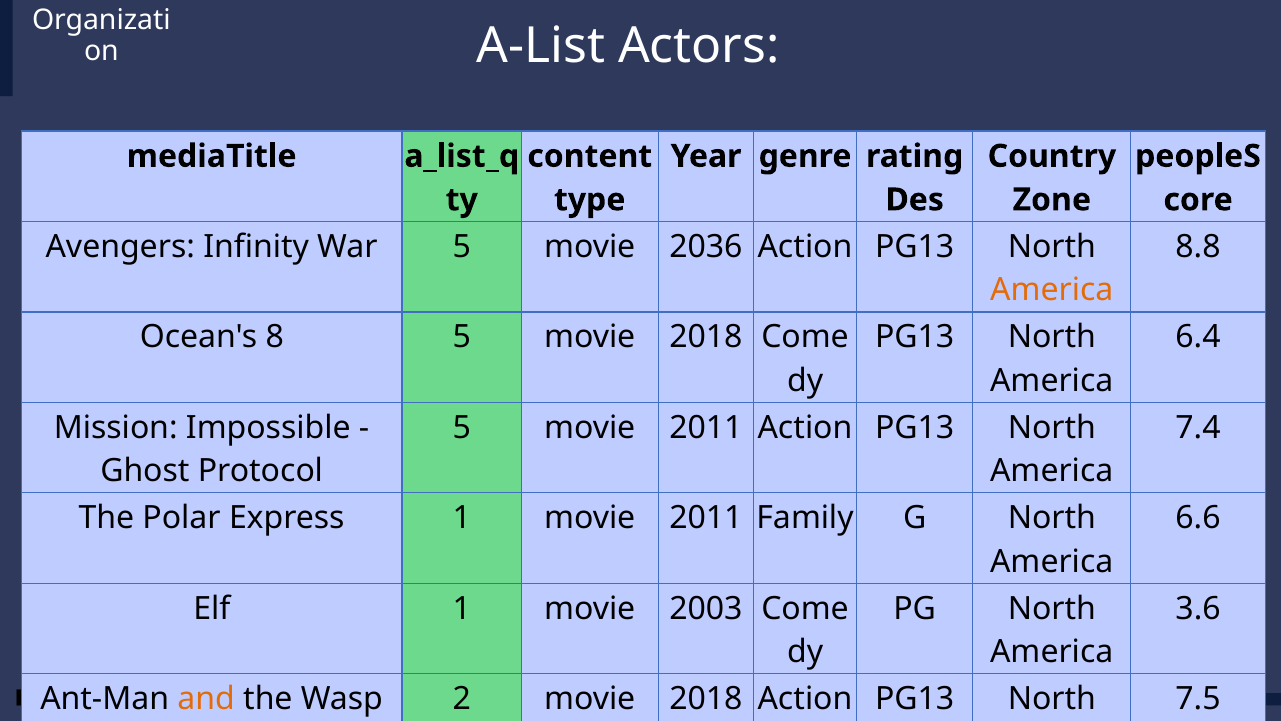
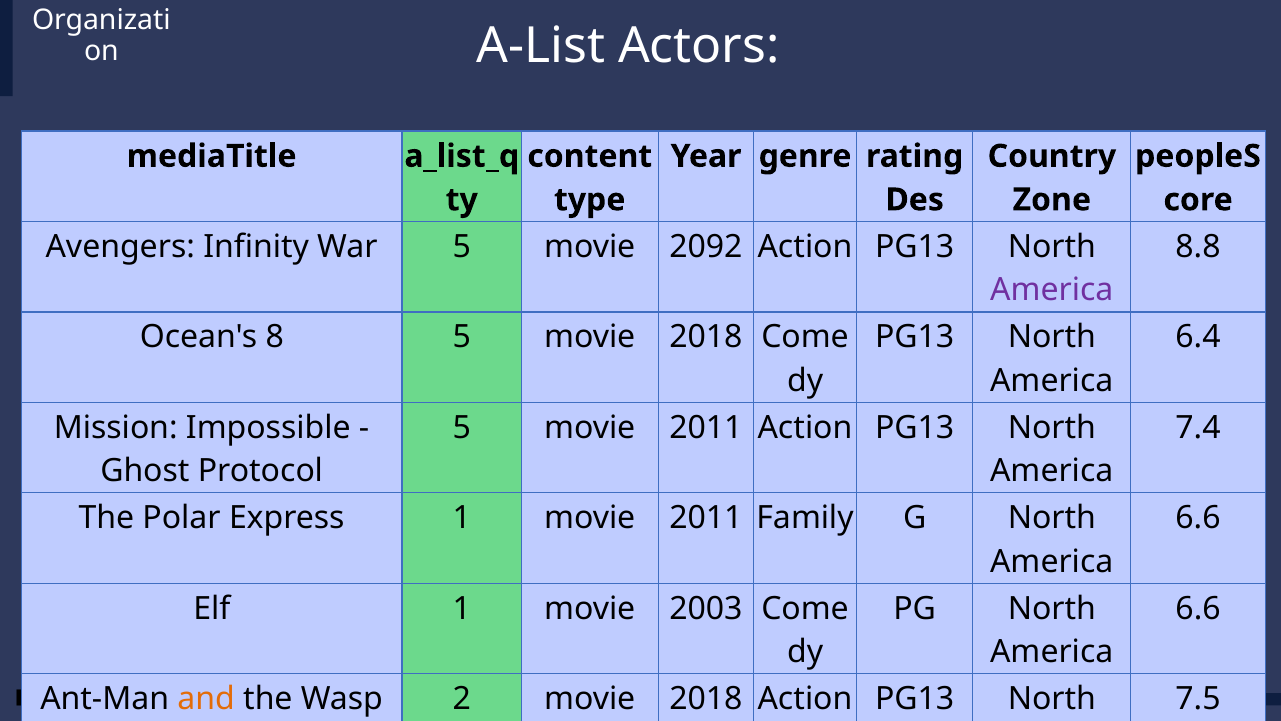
2036: 2036 -> 2092 (706, 247)
America colour: orange -> purple (1052, 290)
3.6: 3.6 -> 6.6 (1198, 608)
